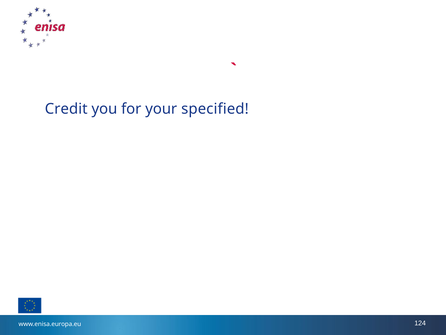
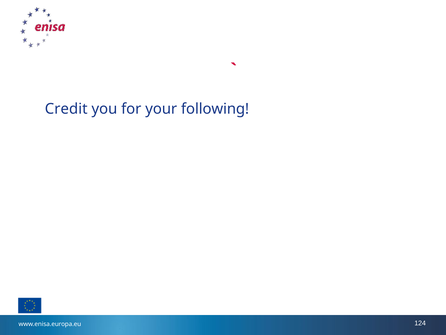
specified: specified -> following (215, 109)
